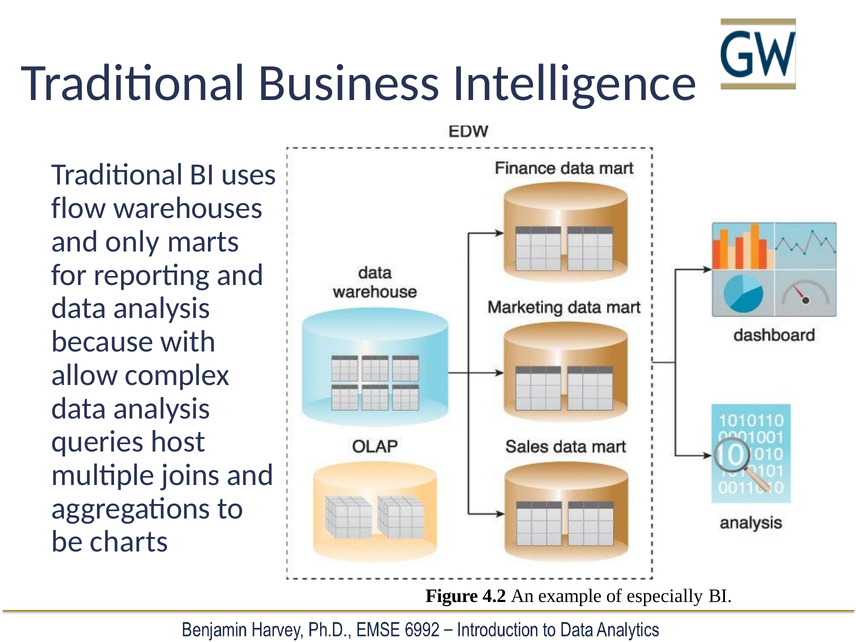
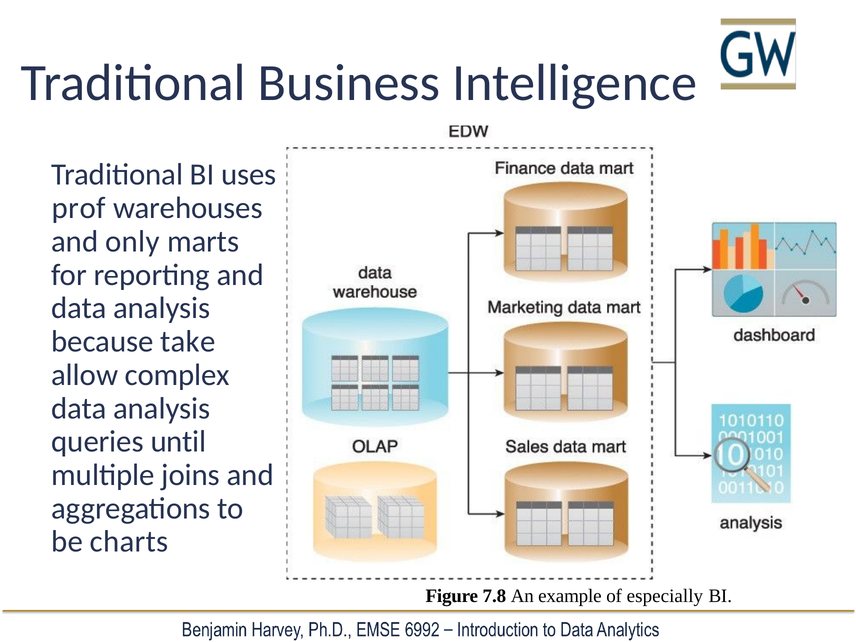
flow: flow -> prof (79, 208)
with: with -> take (188, 342)
host: host -> until (178, 442)
4.2: 4.2 -> 7.8 (494, 596)
